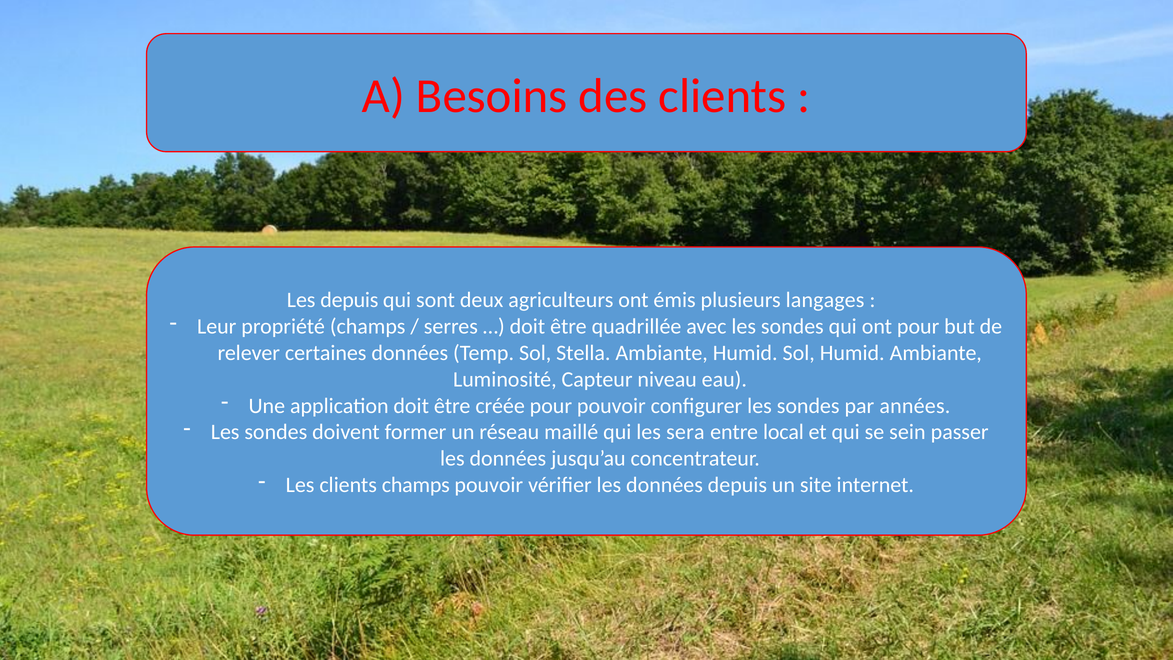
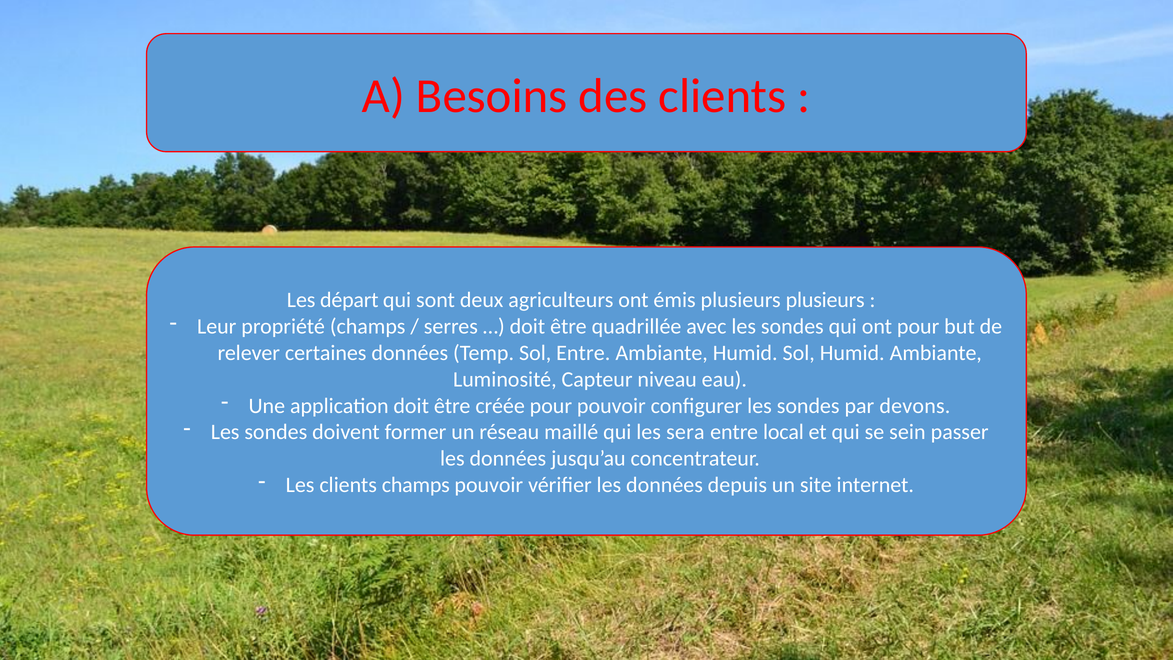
Les depuis: depuis -> départ (349, 300)
plusieurs langages: langages -> plusieurs (825, 300)
Sol Stella: Stella -> Entre (583, 353)
années: années -> devons (915, 406)
